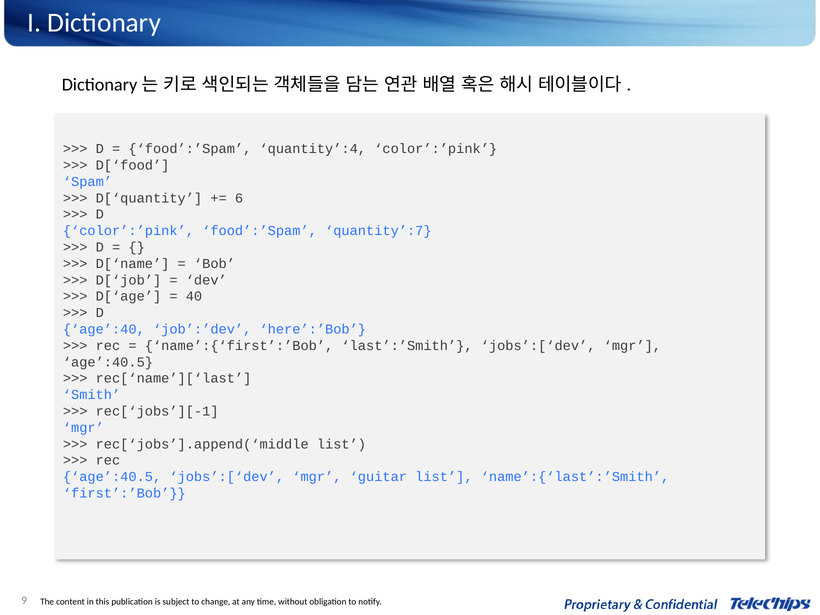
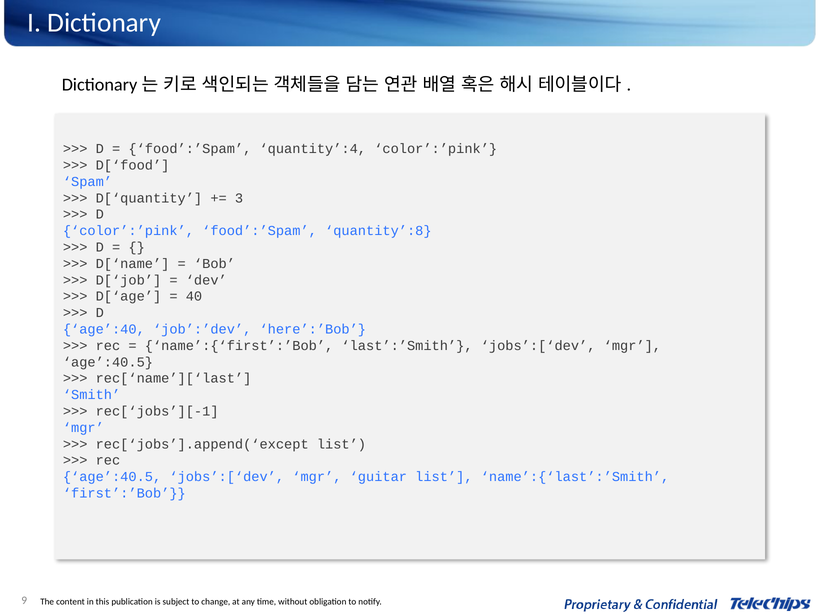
6: 6 -> 3 (239, 198)
quantity’:7: quantity’:7 -> quantity’:8 (378, 231)
rec[‘jobs’].append(‘middle: rec[‘jobs’].append(‘middle -> rec[‘jobs’].append(‘except (202, 444)
